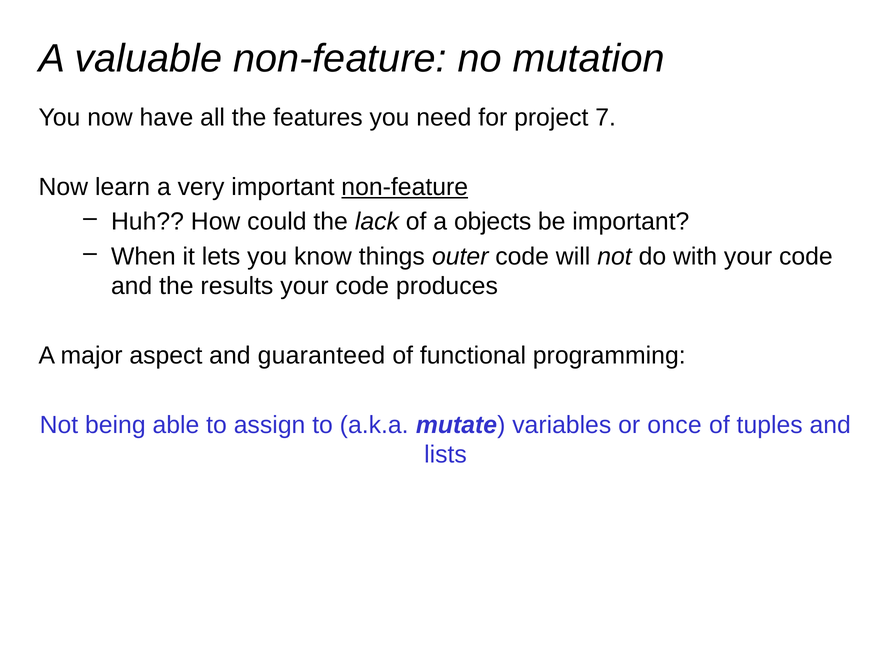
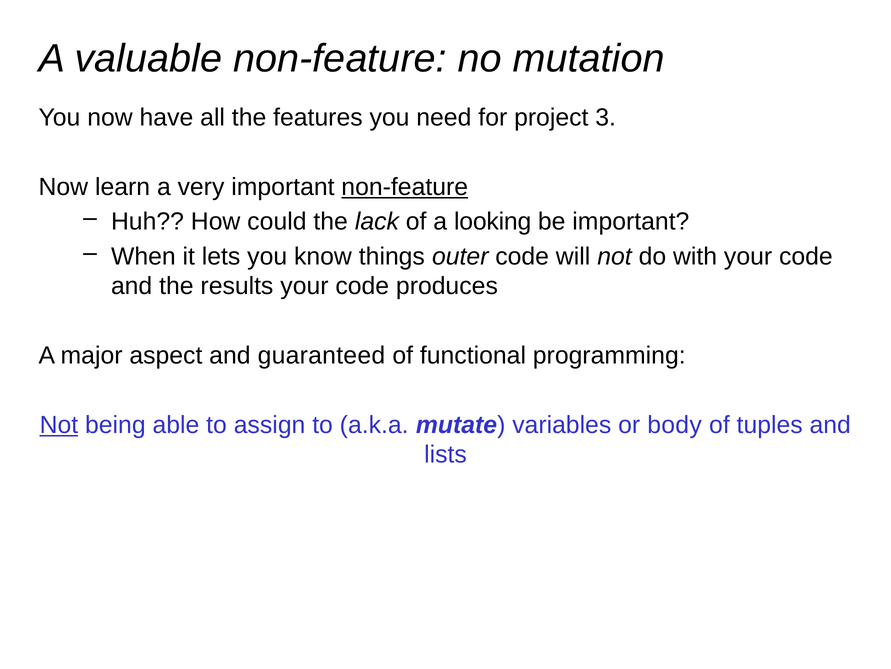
7: 7 -> 3 (606, 118)
objects: objects -> looking (493, 222)
Not underline: none -> present (59, 425)
once: once -> body (675, 425)
